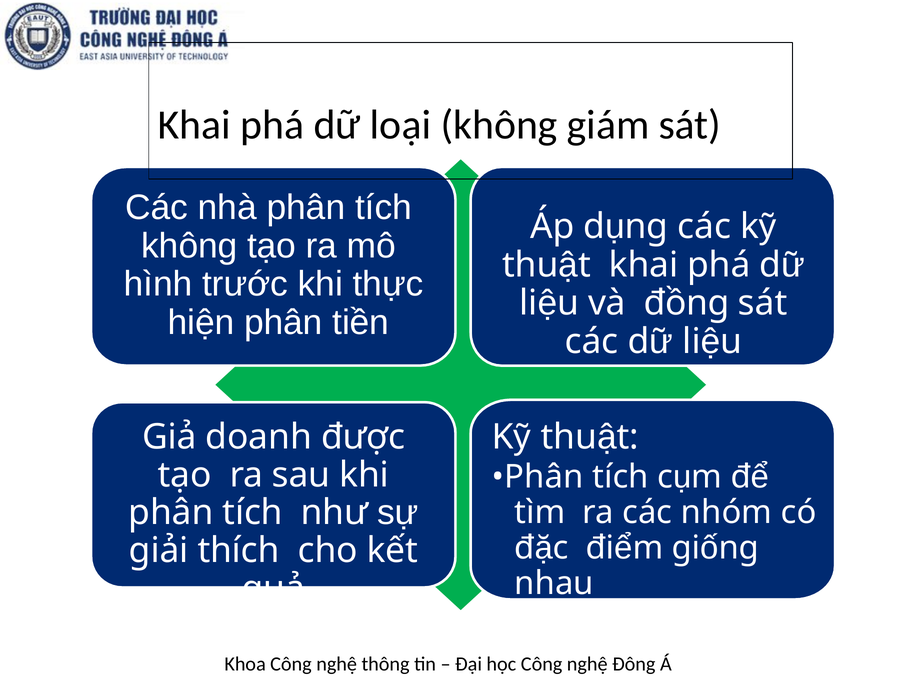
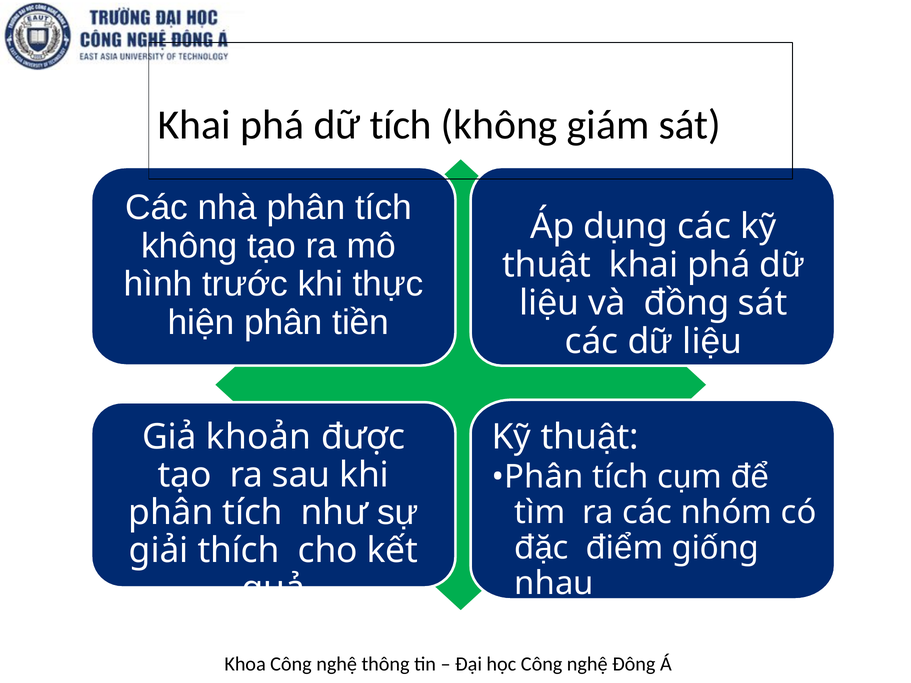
dữ loại: loại -> tích (401, 125)
doanh: doanh -> khoản (258, 437)
